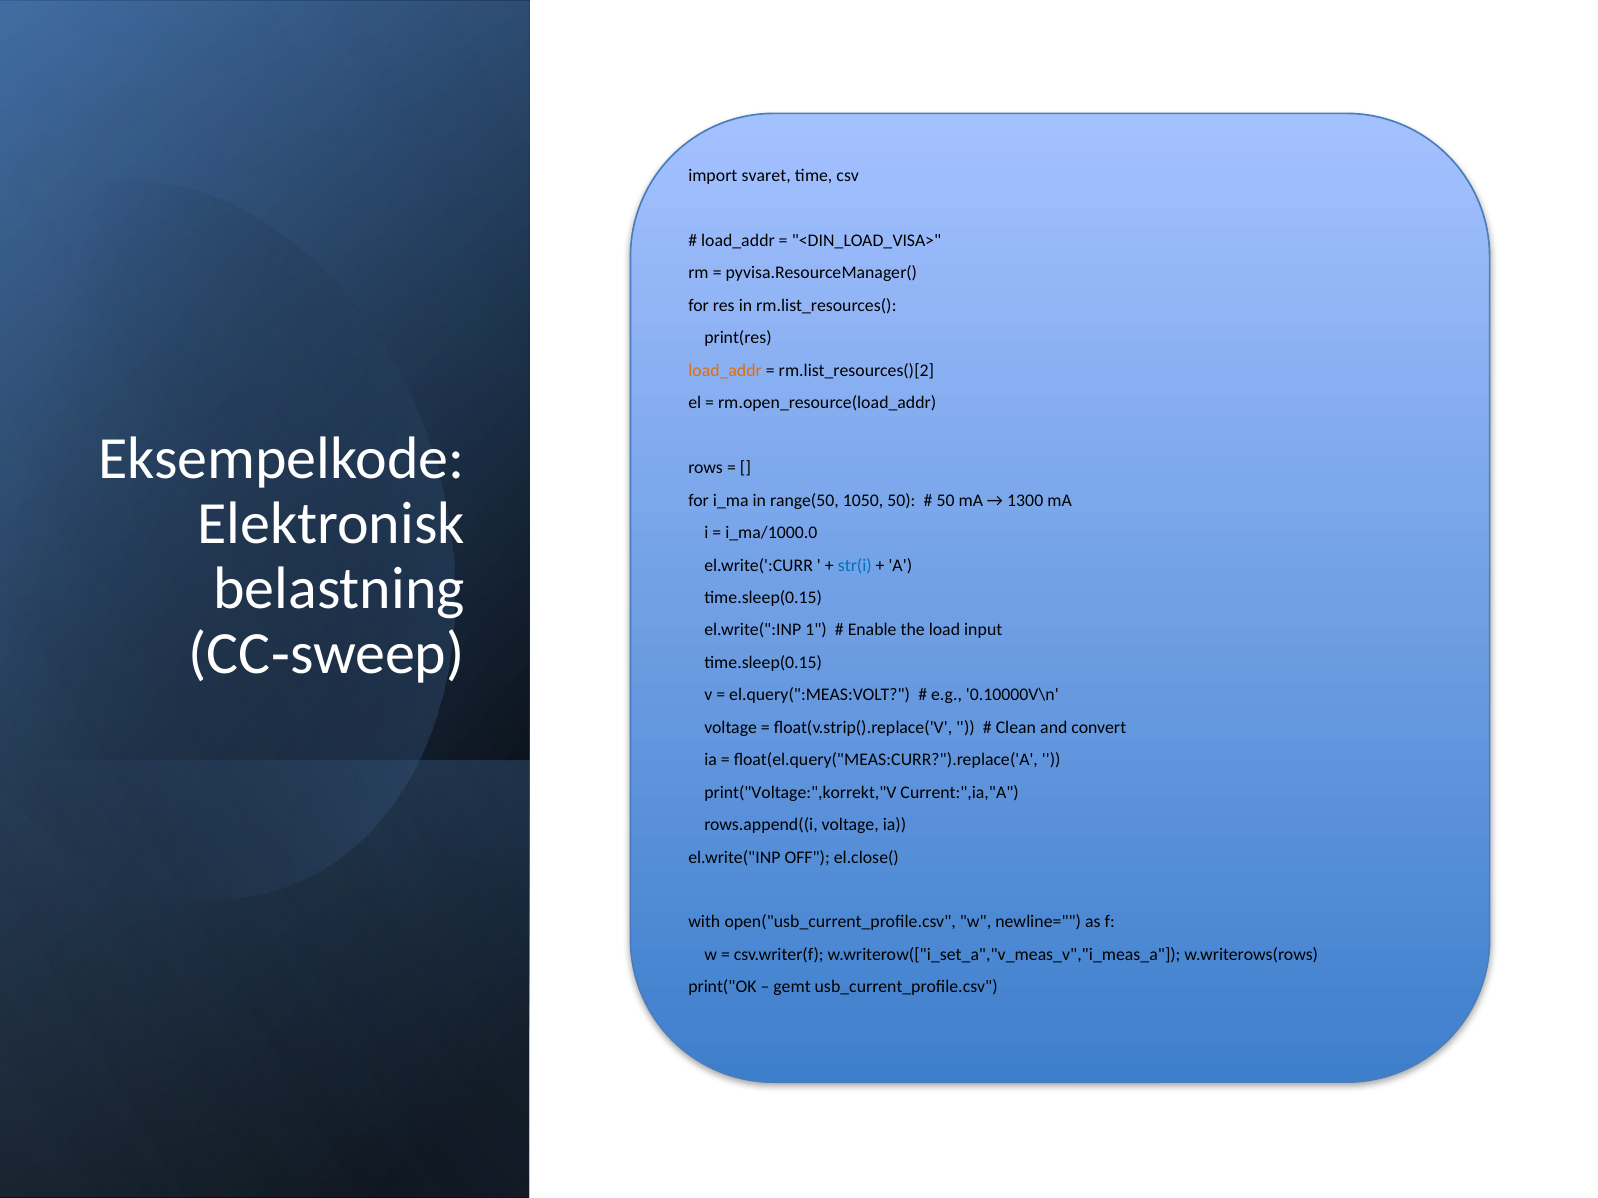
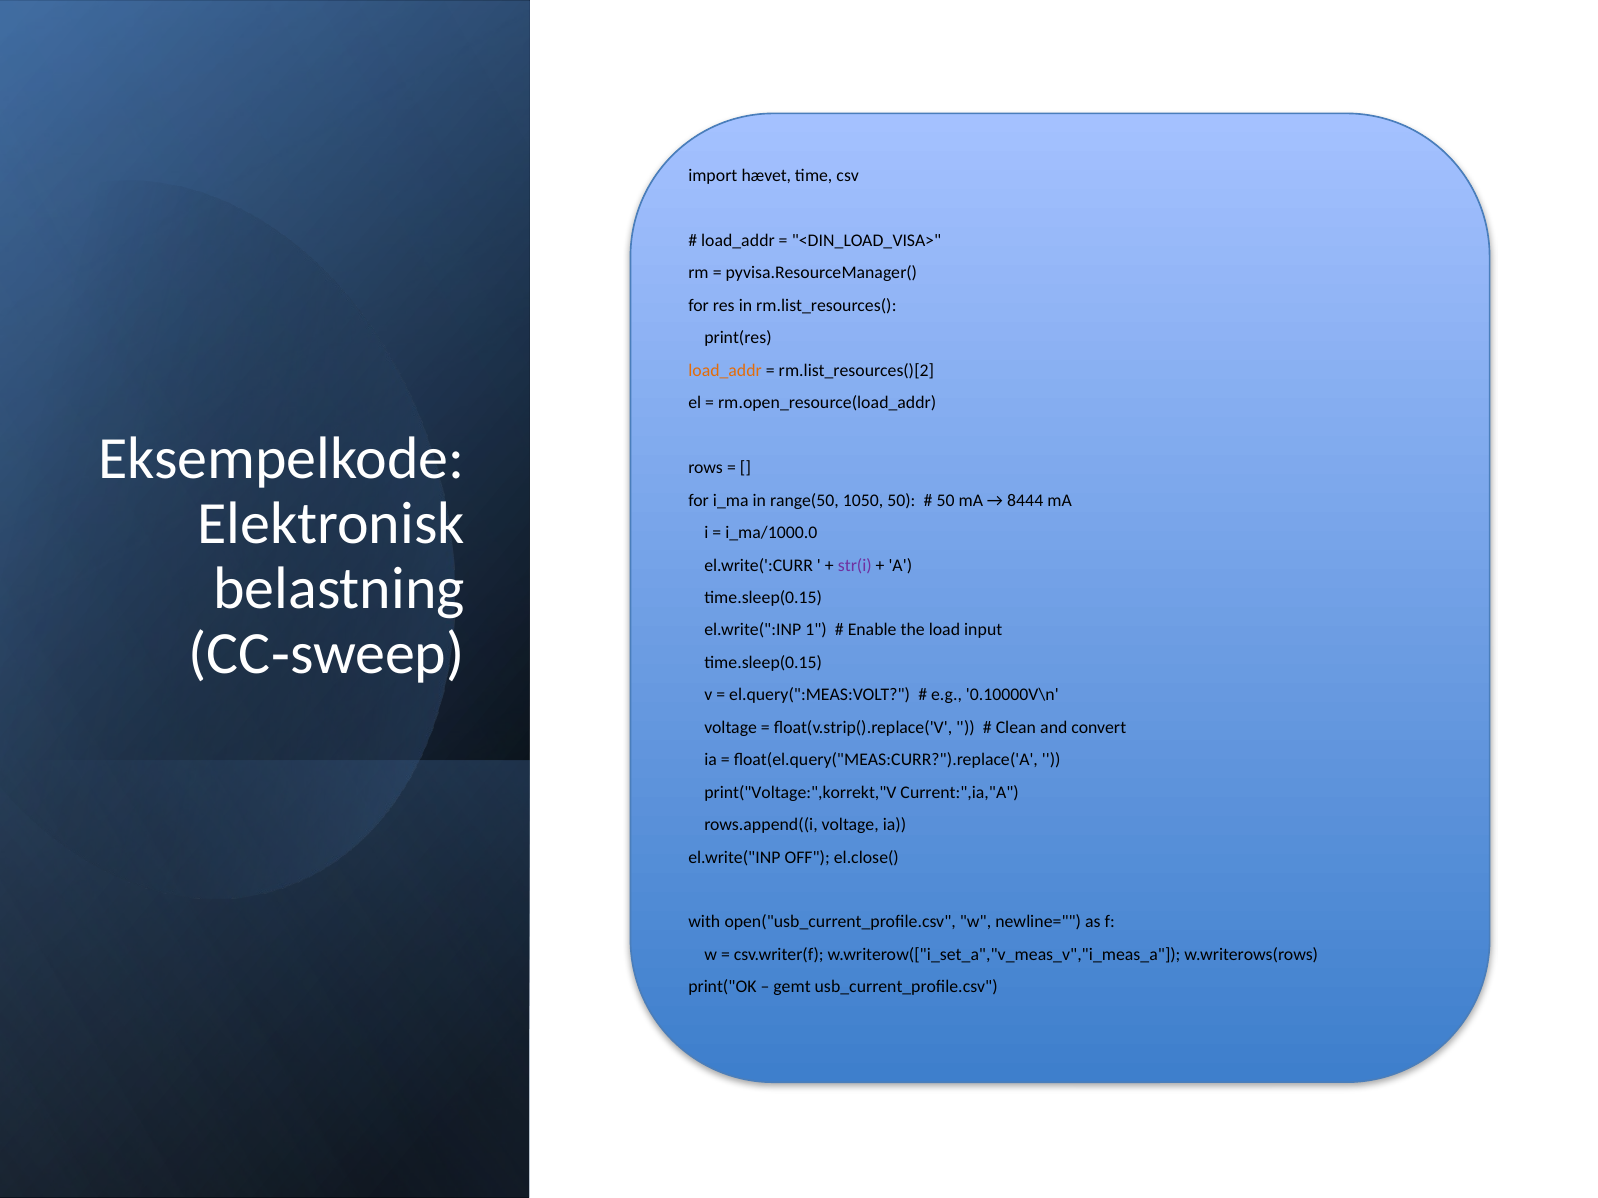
svaret: svaret -> hævet (766, 176)
1300: 1300 -> 8444 (1025, 500)
str(i colour: blue -> purple (855, 565)
